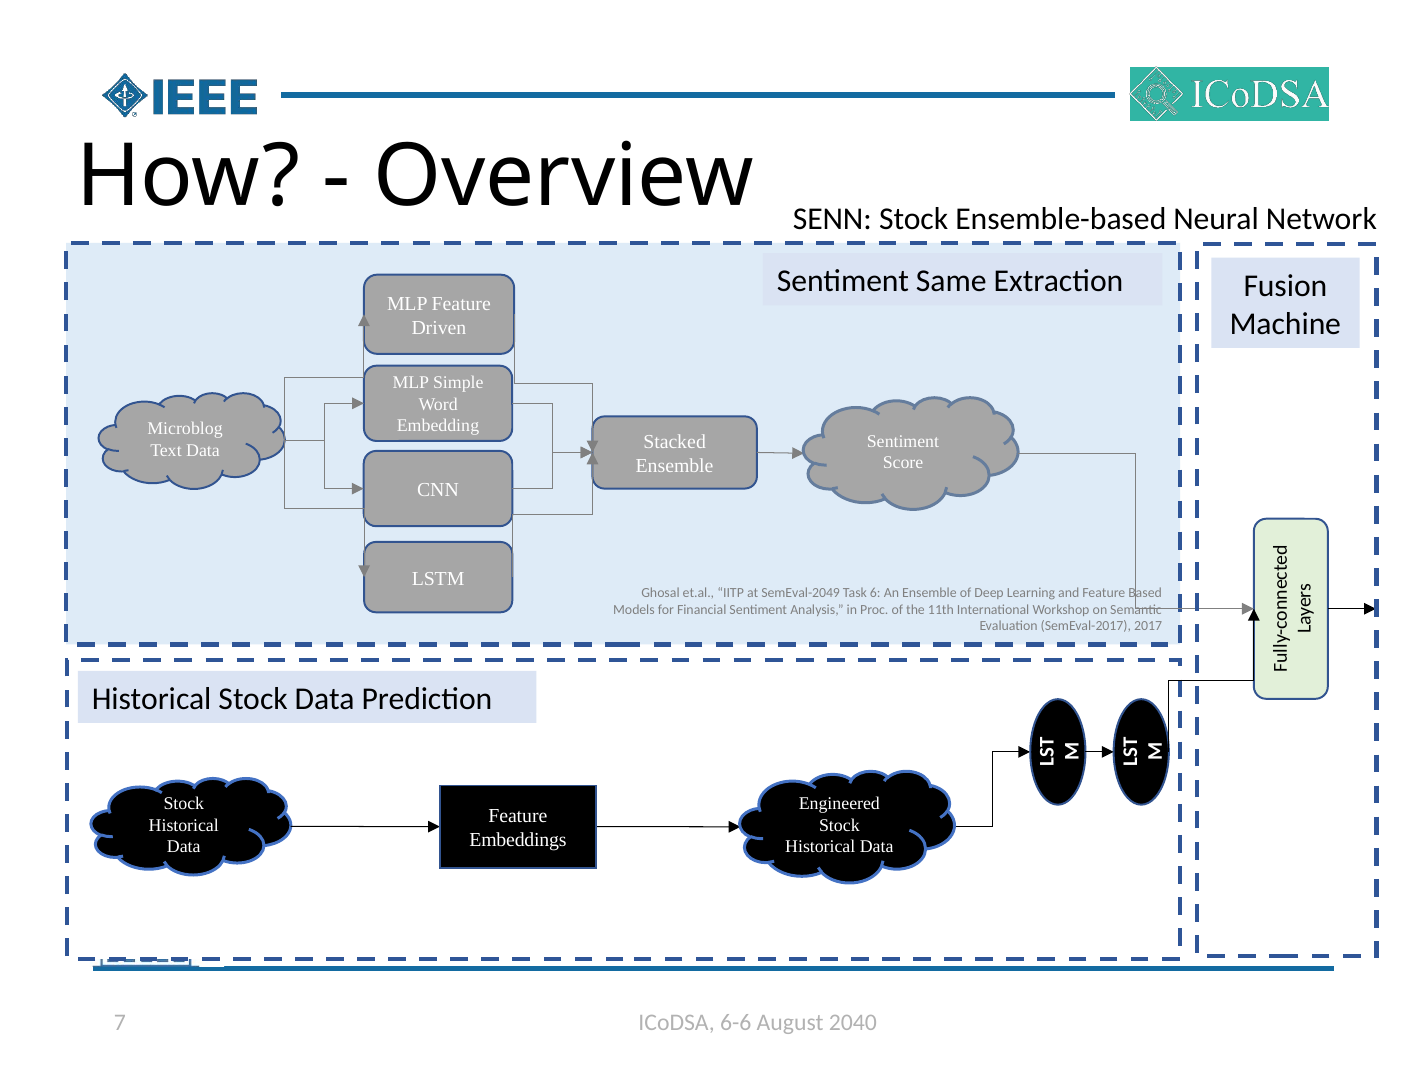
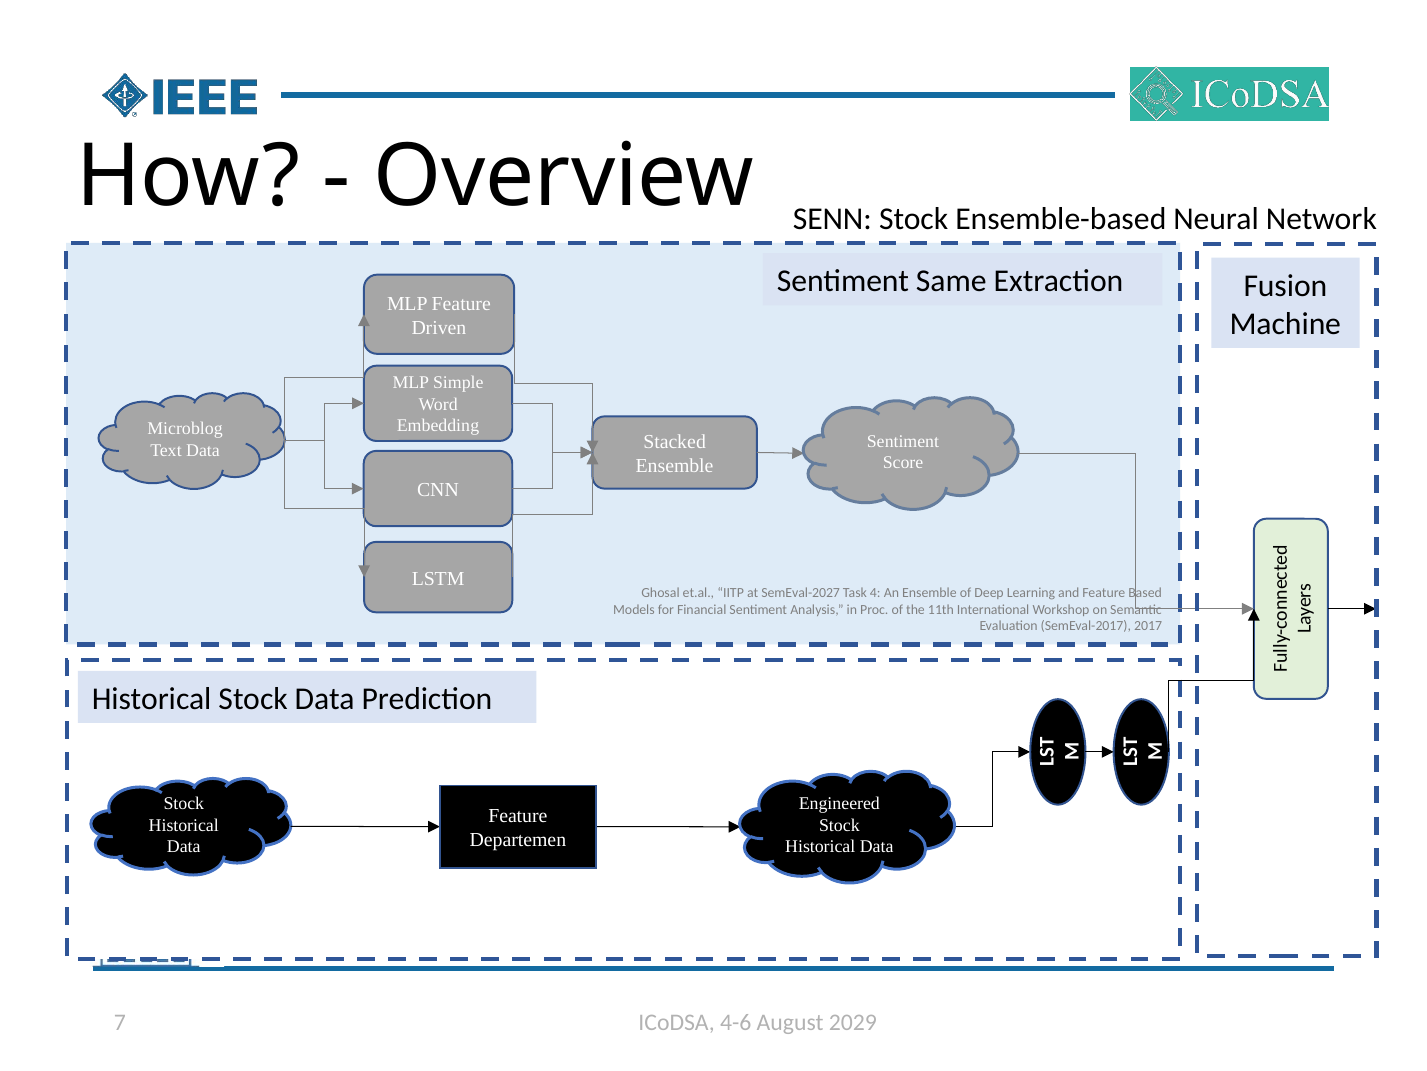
SemEval-2049: SemEval-2049 -> SemEval-2027 (801, 593)
6: 6 -> 4 (875, 593)
Embeddings: Embeddings -> Departemen (518, 839)
6-6: 6-6 -> 4-6 (736, 1022)
2040: 2040 -> 2029 (853, 1022)
